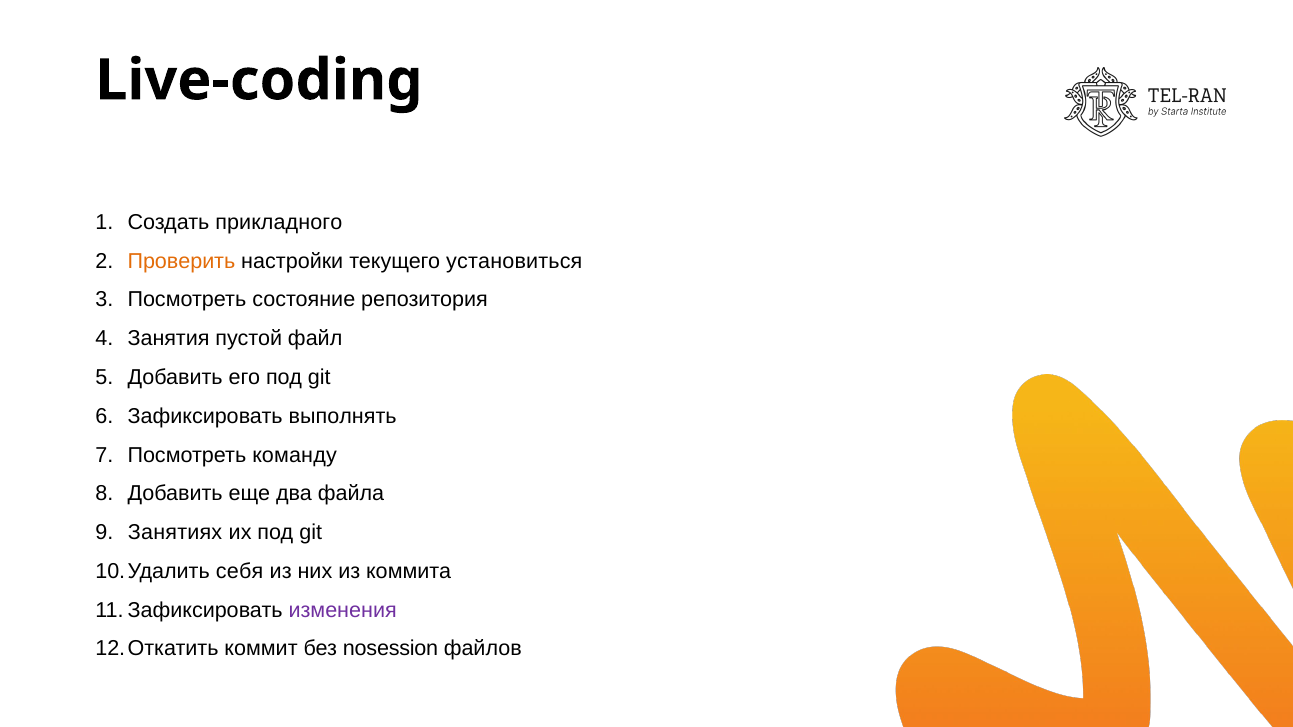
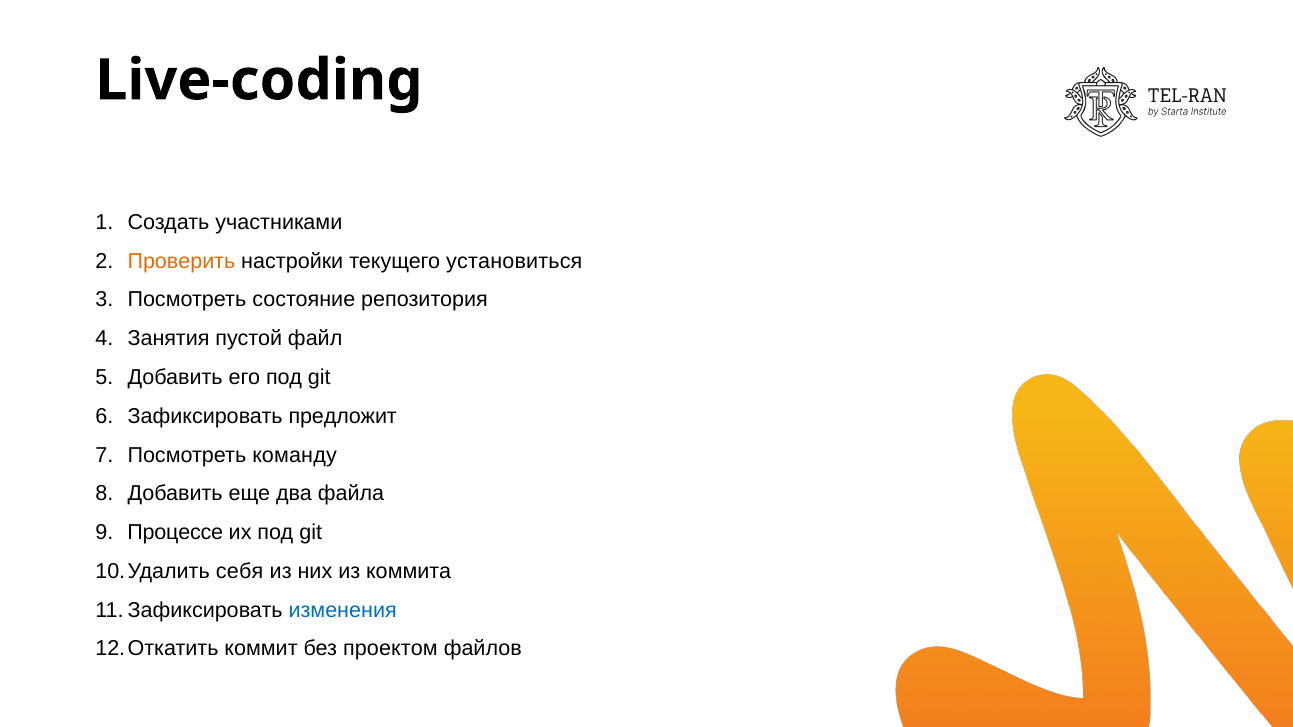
прикладного: прикладного -> участниками (279, 222)
выполнять: выполнять -> предложит (343, 416)
Занятиях: Занятиях -> Процессе (175, 533)
изменения colour: purple -> blue (343, 610)
nosession: nosession -> проектом (390, 649)
